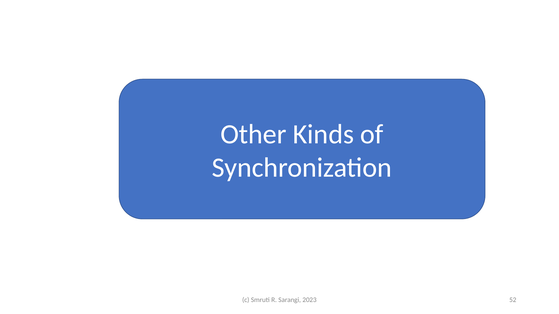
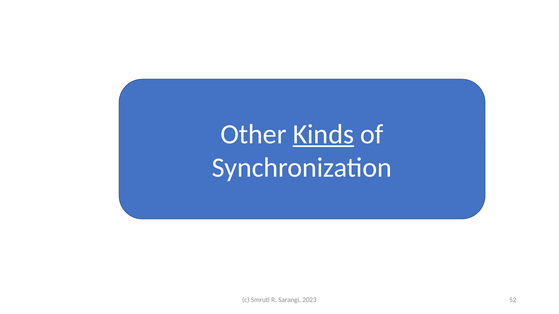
Kinds underline: none -> present (323, 134)
